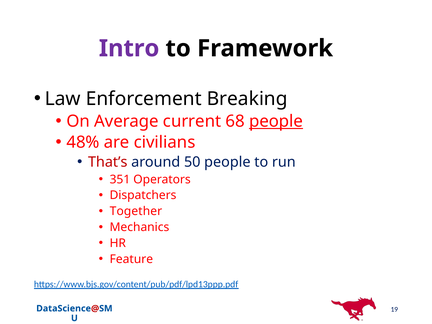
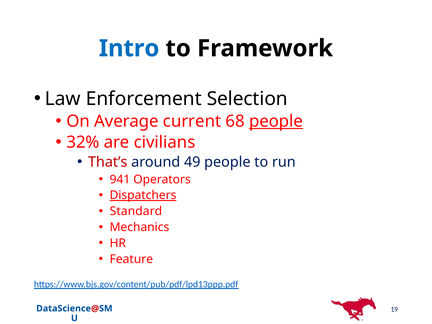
Intro colour: purple -> blue (129, 48)
Breaking: Breaking -> Selection (247, 99)
48%: 48% -> 32% (83, 142)
50: 50 -> 49 (192, 162)
351: 351 -> 941 (120, 179)
Dispatchers underline: none -> present (143, 195)
Together: Together -> Standard (136, 211)
